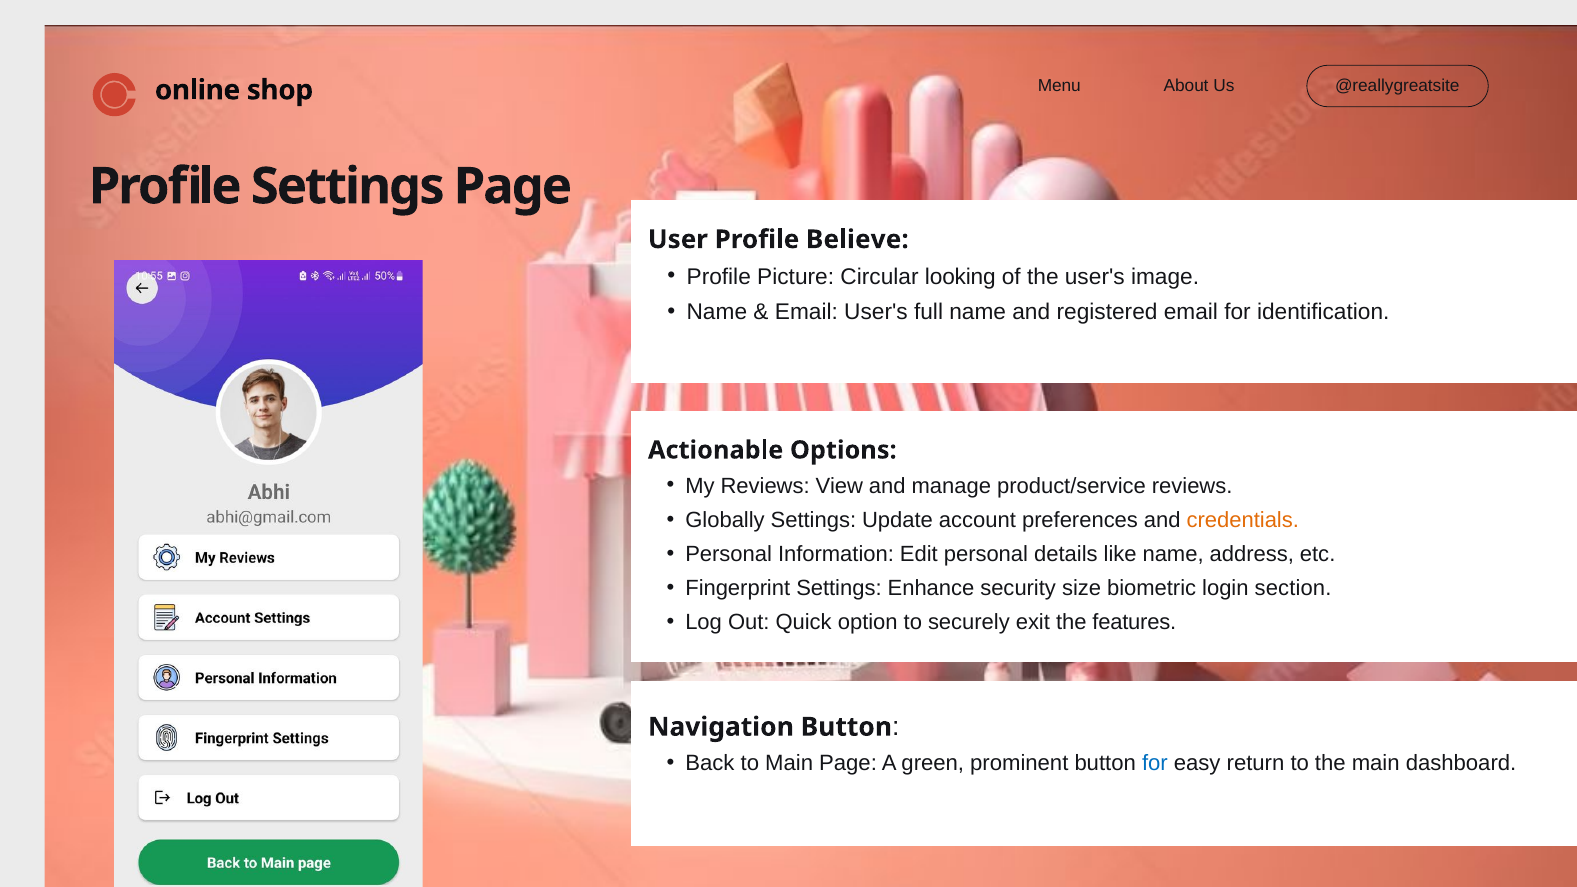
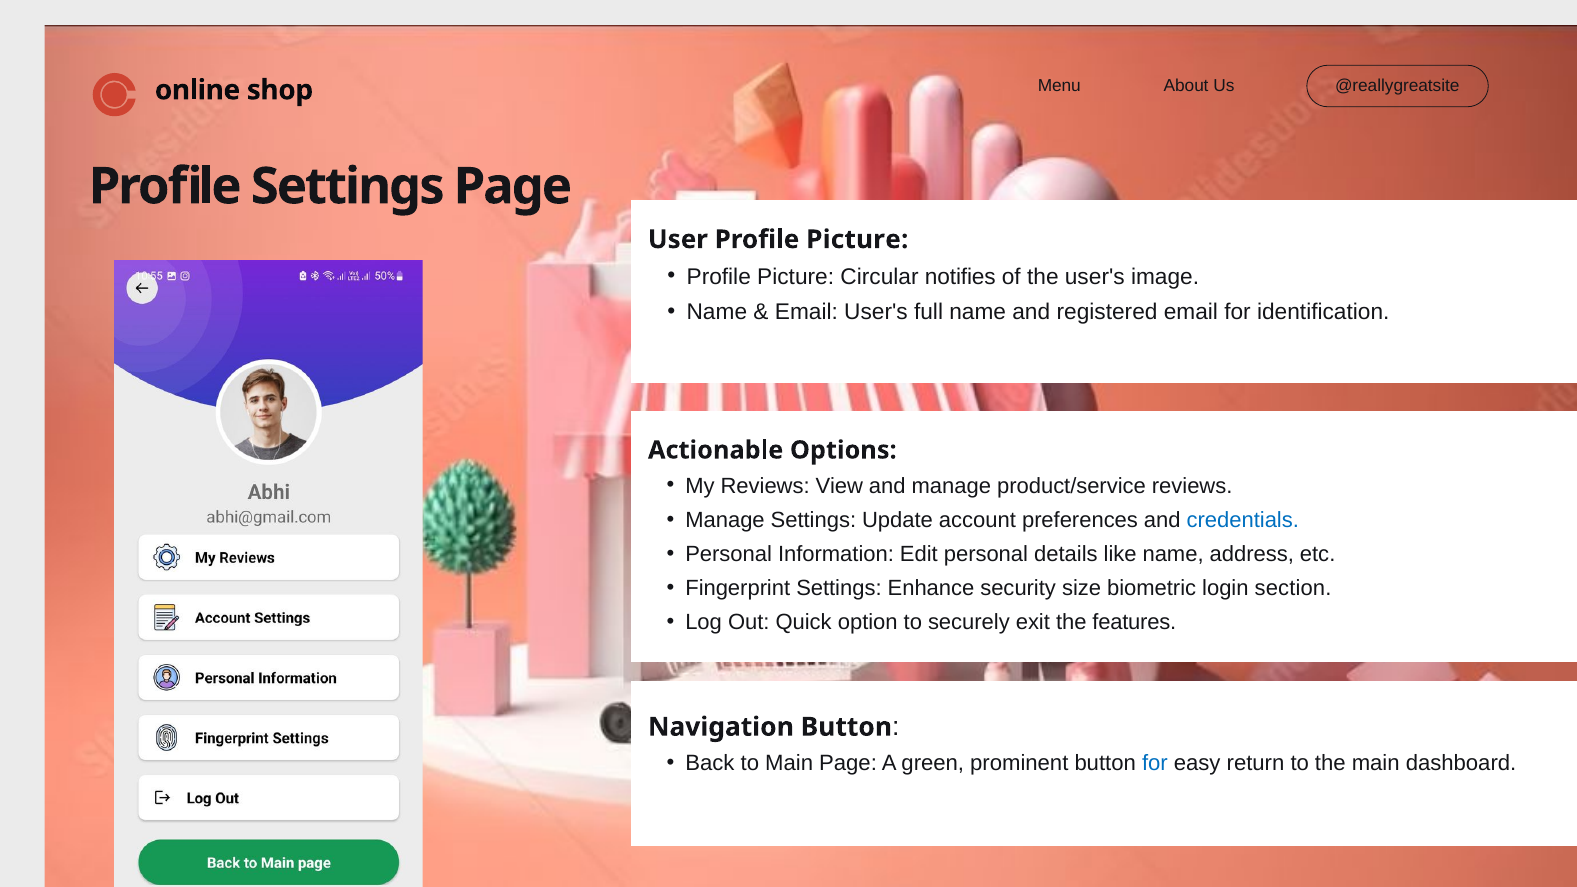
User Profile Believe: Believe -> Picture (857, 240)
looking: looking -> notifies (960, 277)
Globally: Globally -> Manage (725, 520)
credentials colour: orange -> blue (1243, 520)
